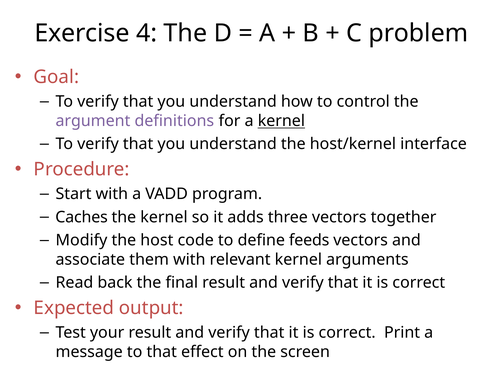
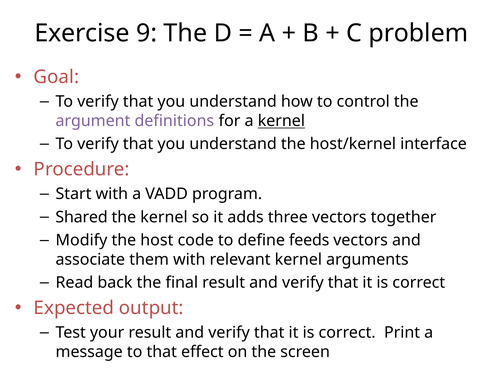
4: 4 -> 9 (147, 33)
Caches: Caches -> Shared (82, 217)
